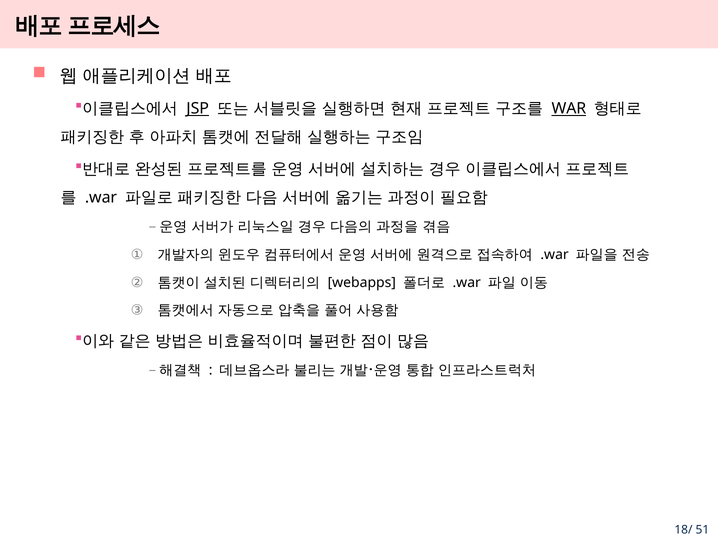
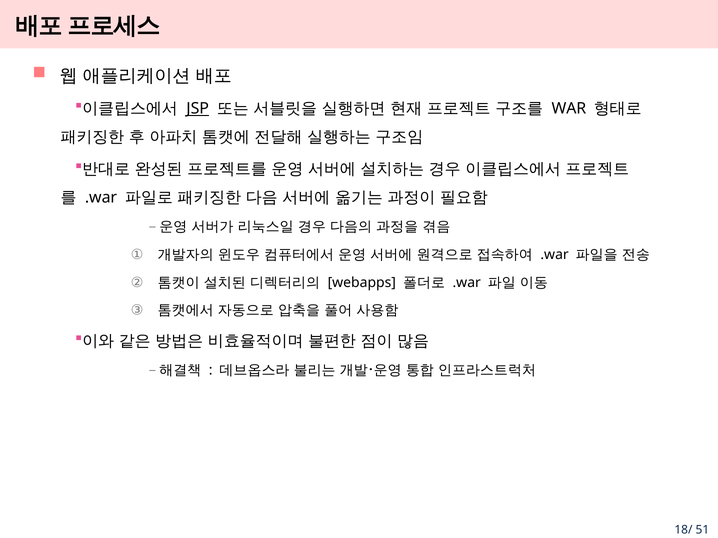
WAR underline: present -> none (569, 109)
